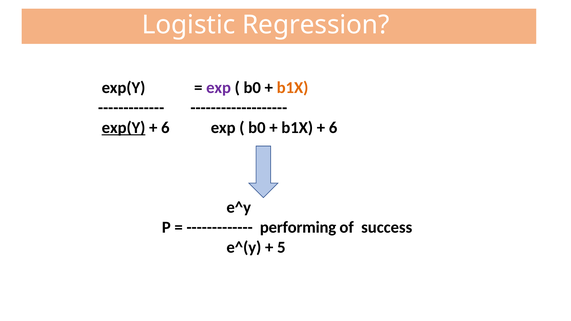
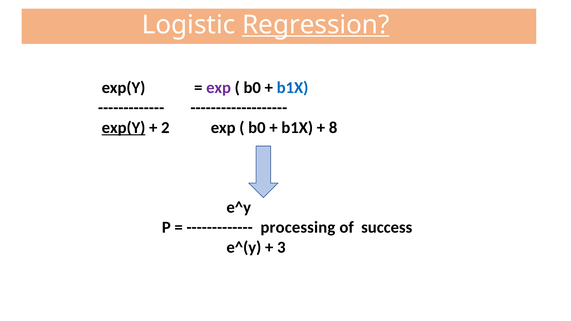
Regression underline: none -> present (316, 25)
b1X colour: orange -> blue (293, 88)
6: 6 -> 2 (165, 128)
6: 6 -> 8 (333, 128)
performing: performing -> processing (298, 228)
5: 5 -> 3 (281, 248)
